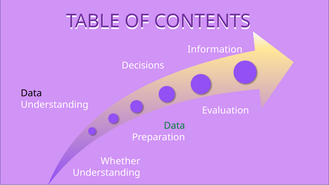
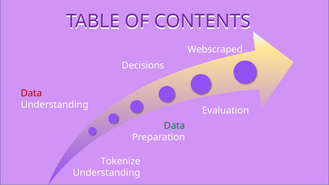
Information: Information -> Webscraped (215, 50)
Data colour: black -> red (31, 93)
Whether: Whether -> Tokenize (121, 161)
